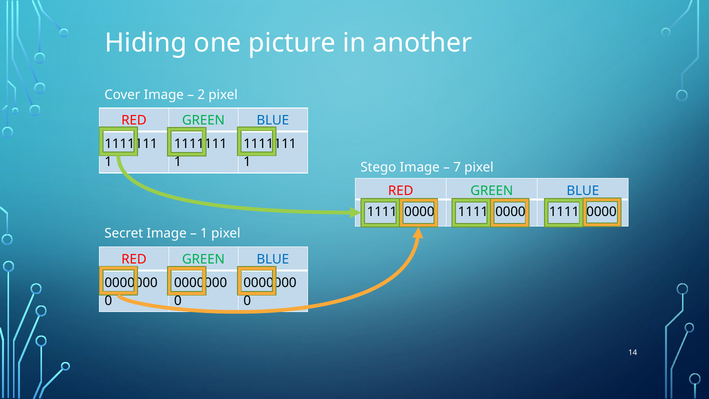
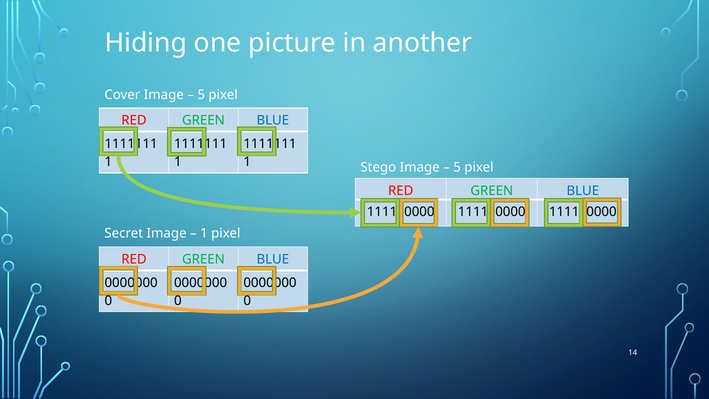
2: 2 -> 5 (201, 95)
7: 7 -> 5 (457, 167)
